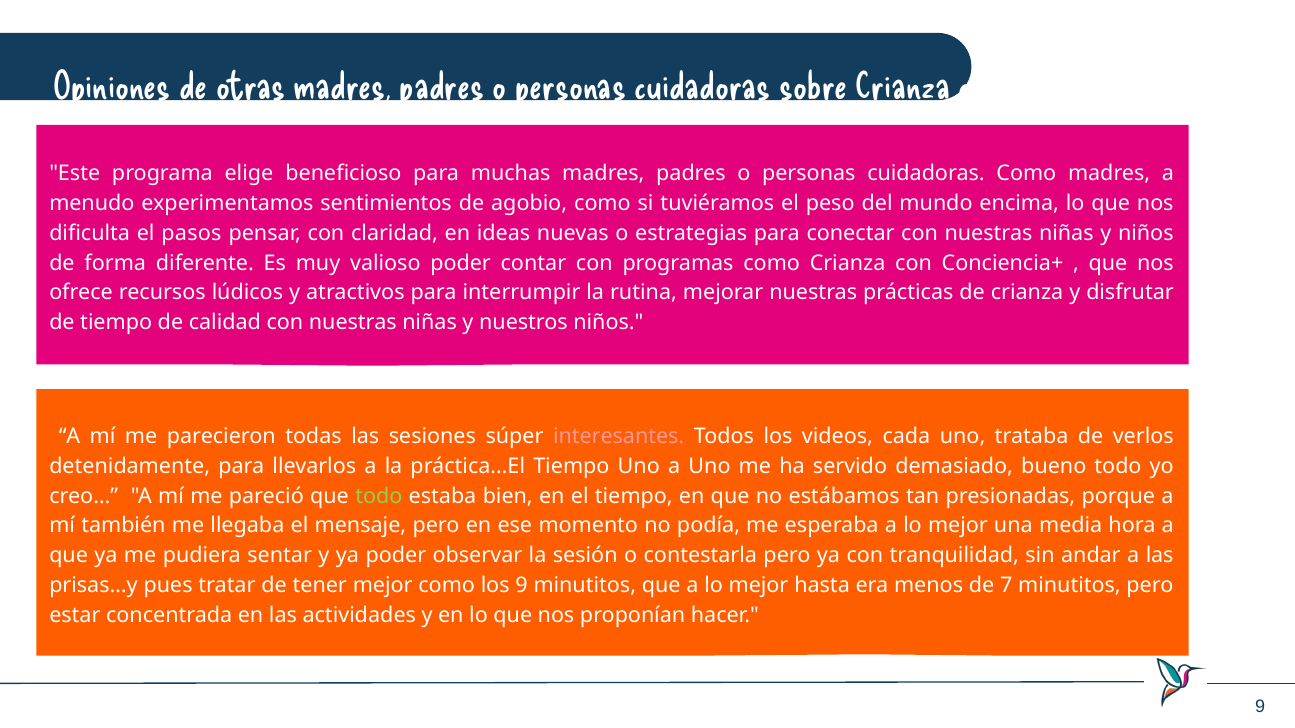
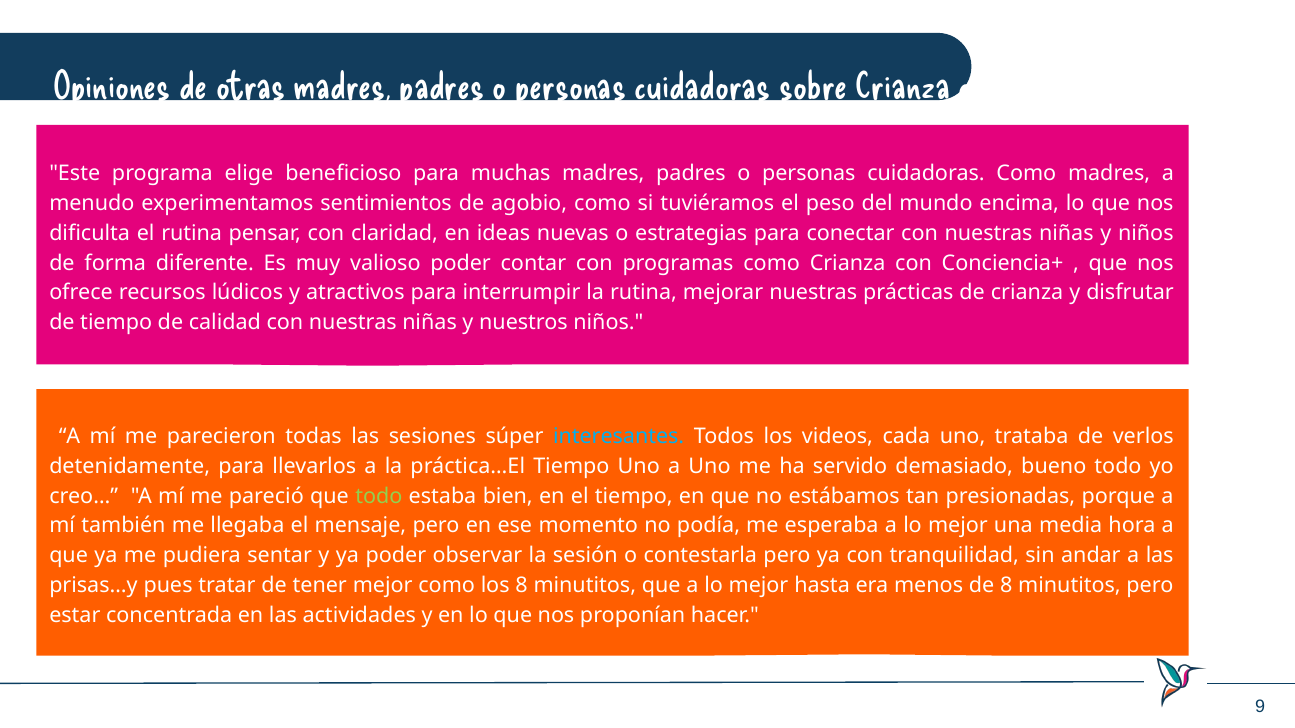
el pasos: pasos -> rutina (192, 233)
interesantes colour: pink -> light blue (619, 437)
los 9: 9 -> 8 (522, 586)
de 7: 7 -> 8 (1006, 586)
